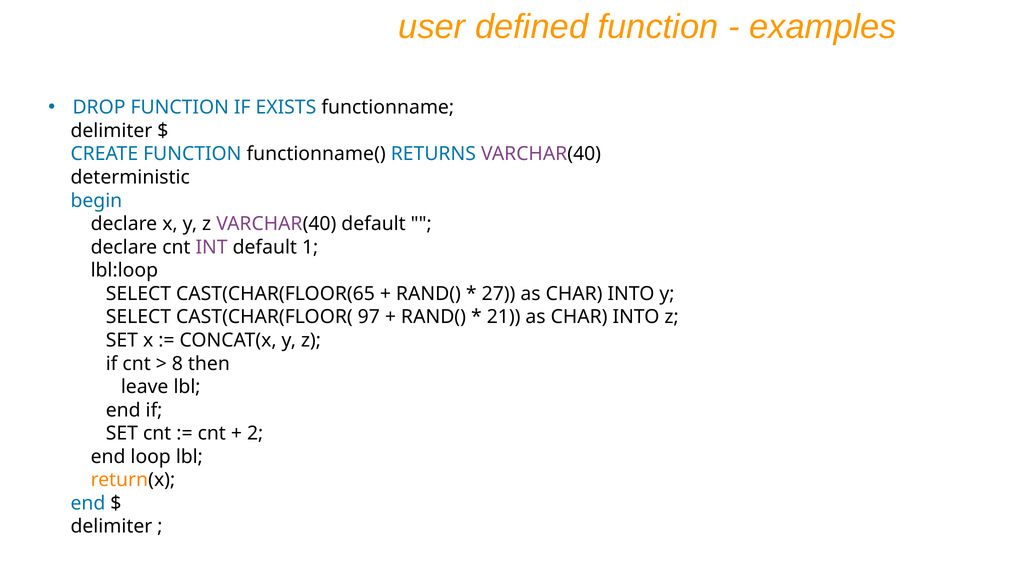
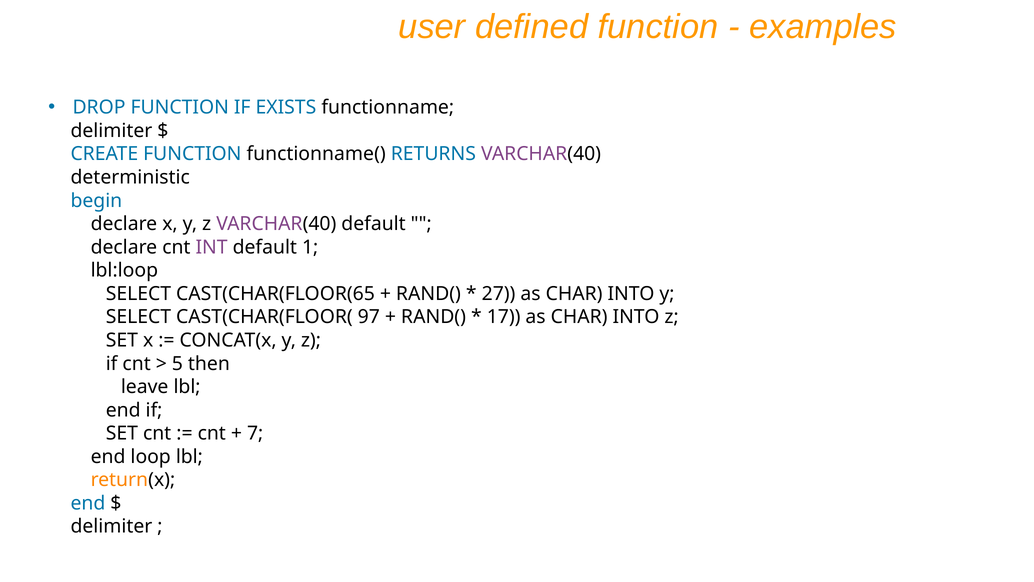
21: 21 -> 17 (504, 317)
8: 8 -> 5 (177, 363)
2: 2 -> 7 (255, 433)
